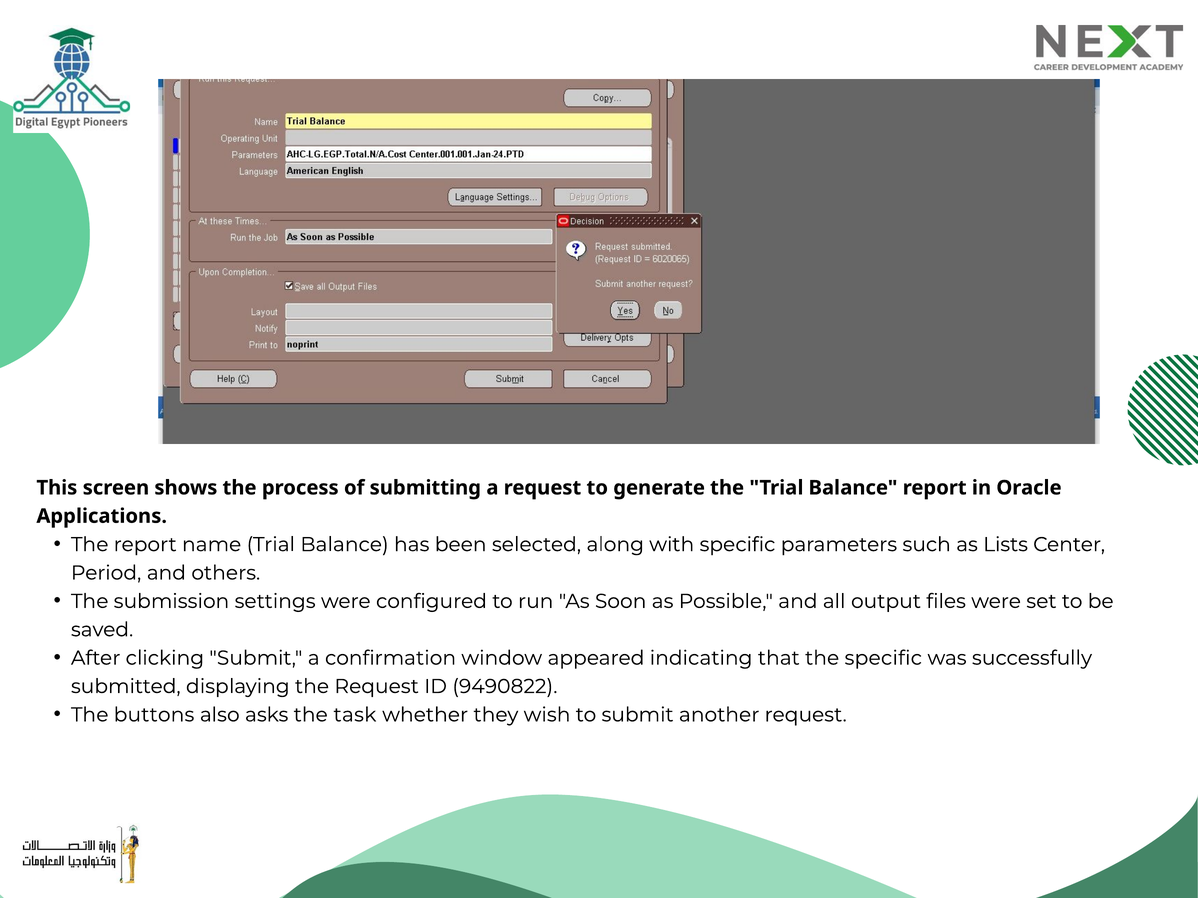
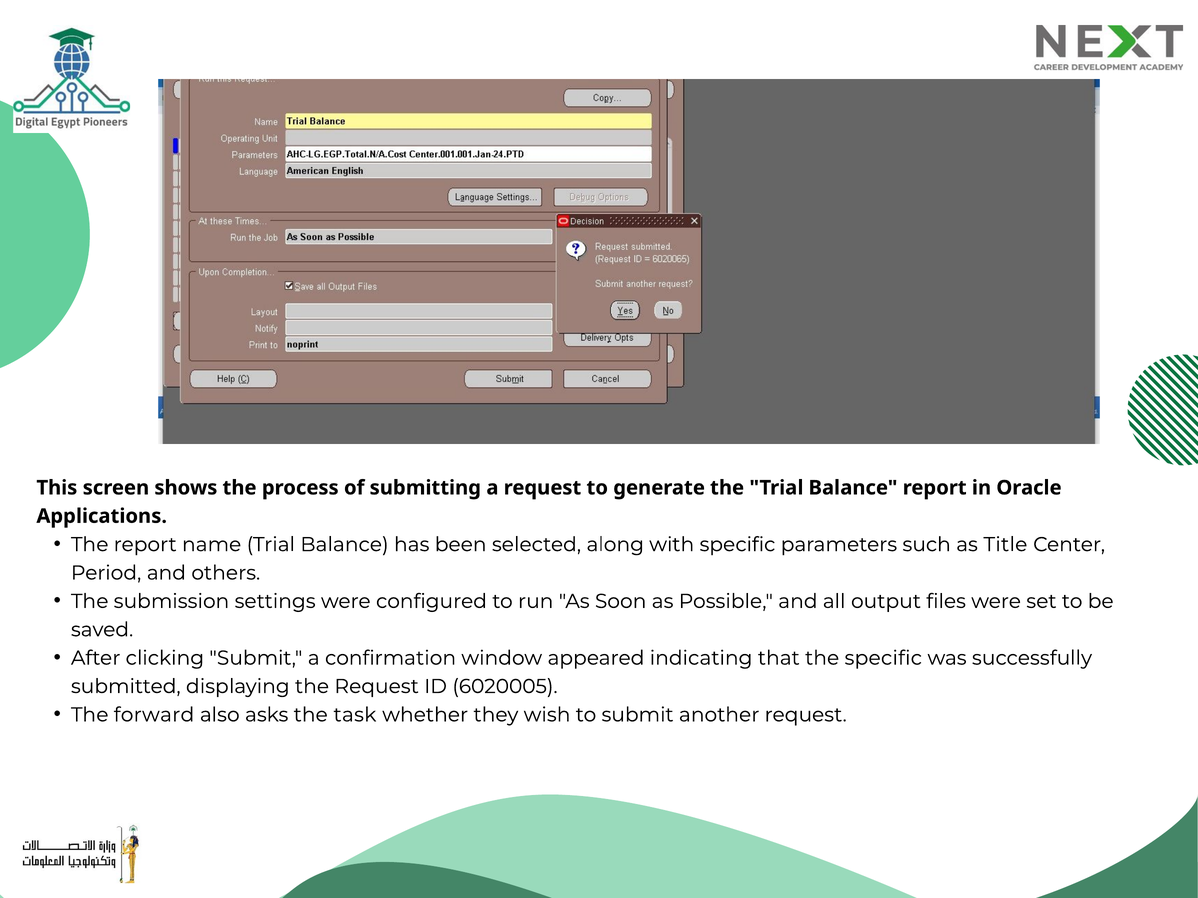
Lists: Lists -> Title (1005, 545)
9490822: 9490822 -> 6020005 (505, 687)
buttons: buttons -> forward (154, 715)
